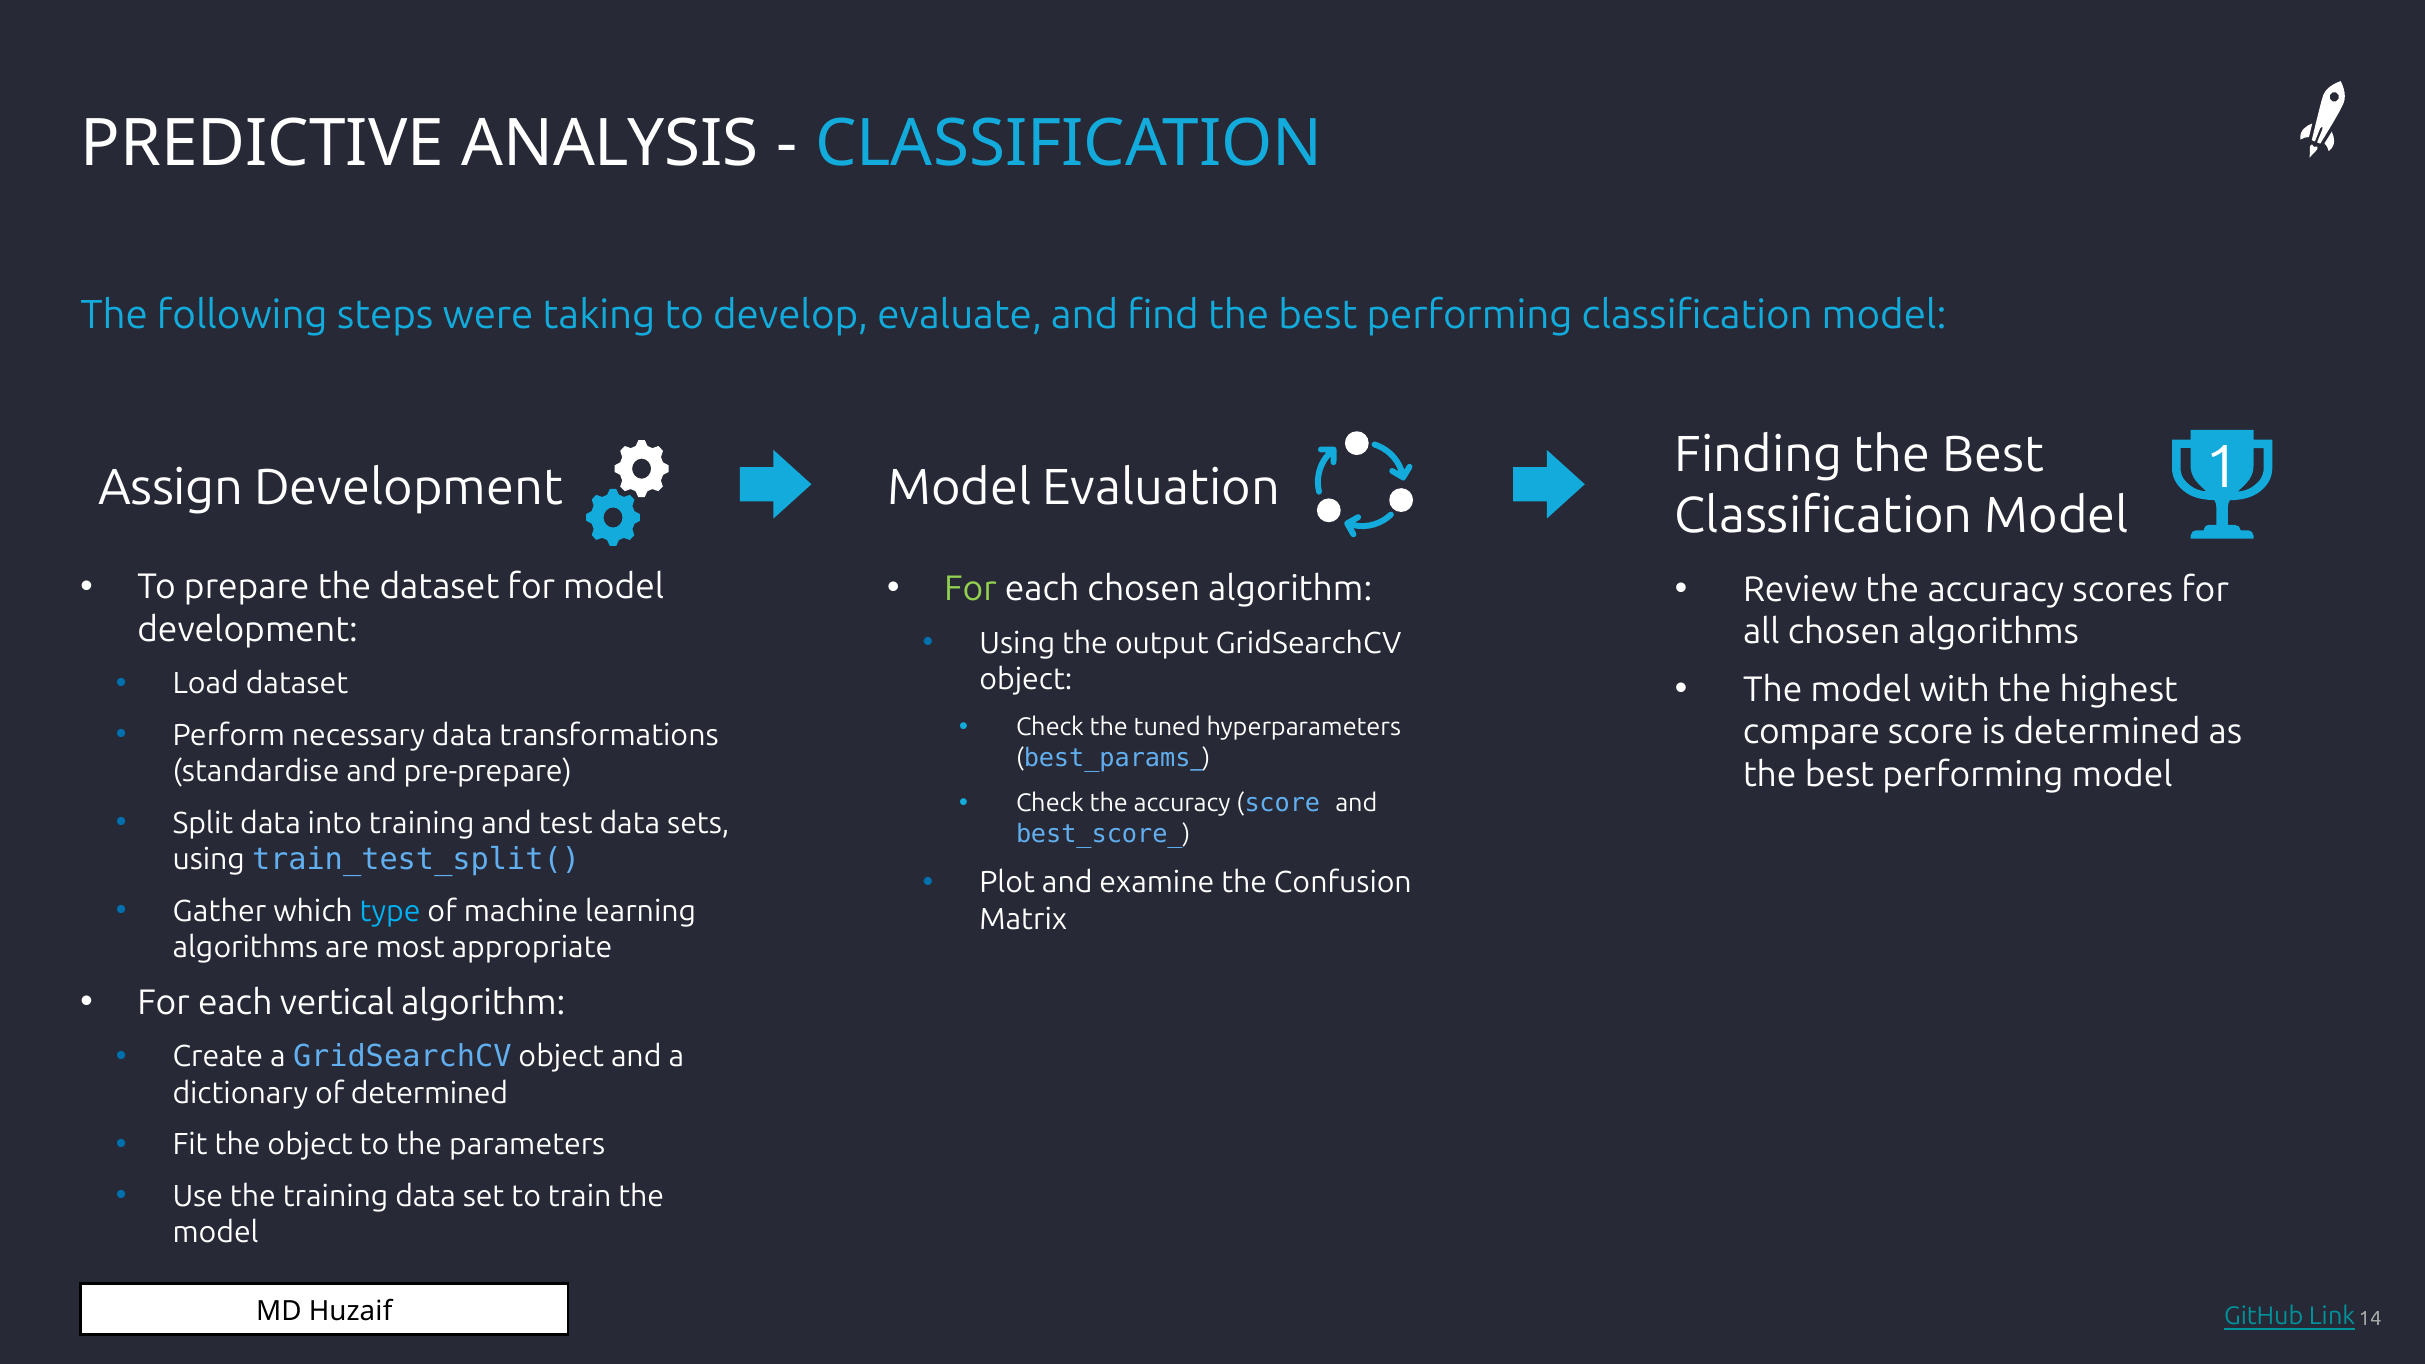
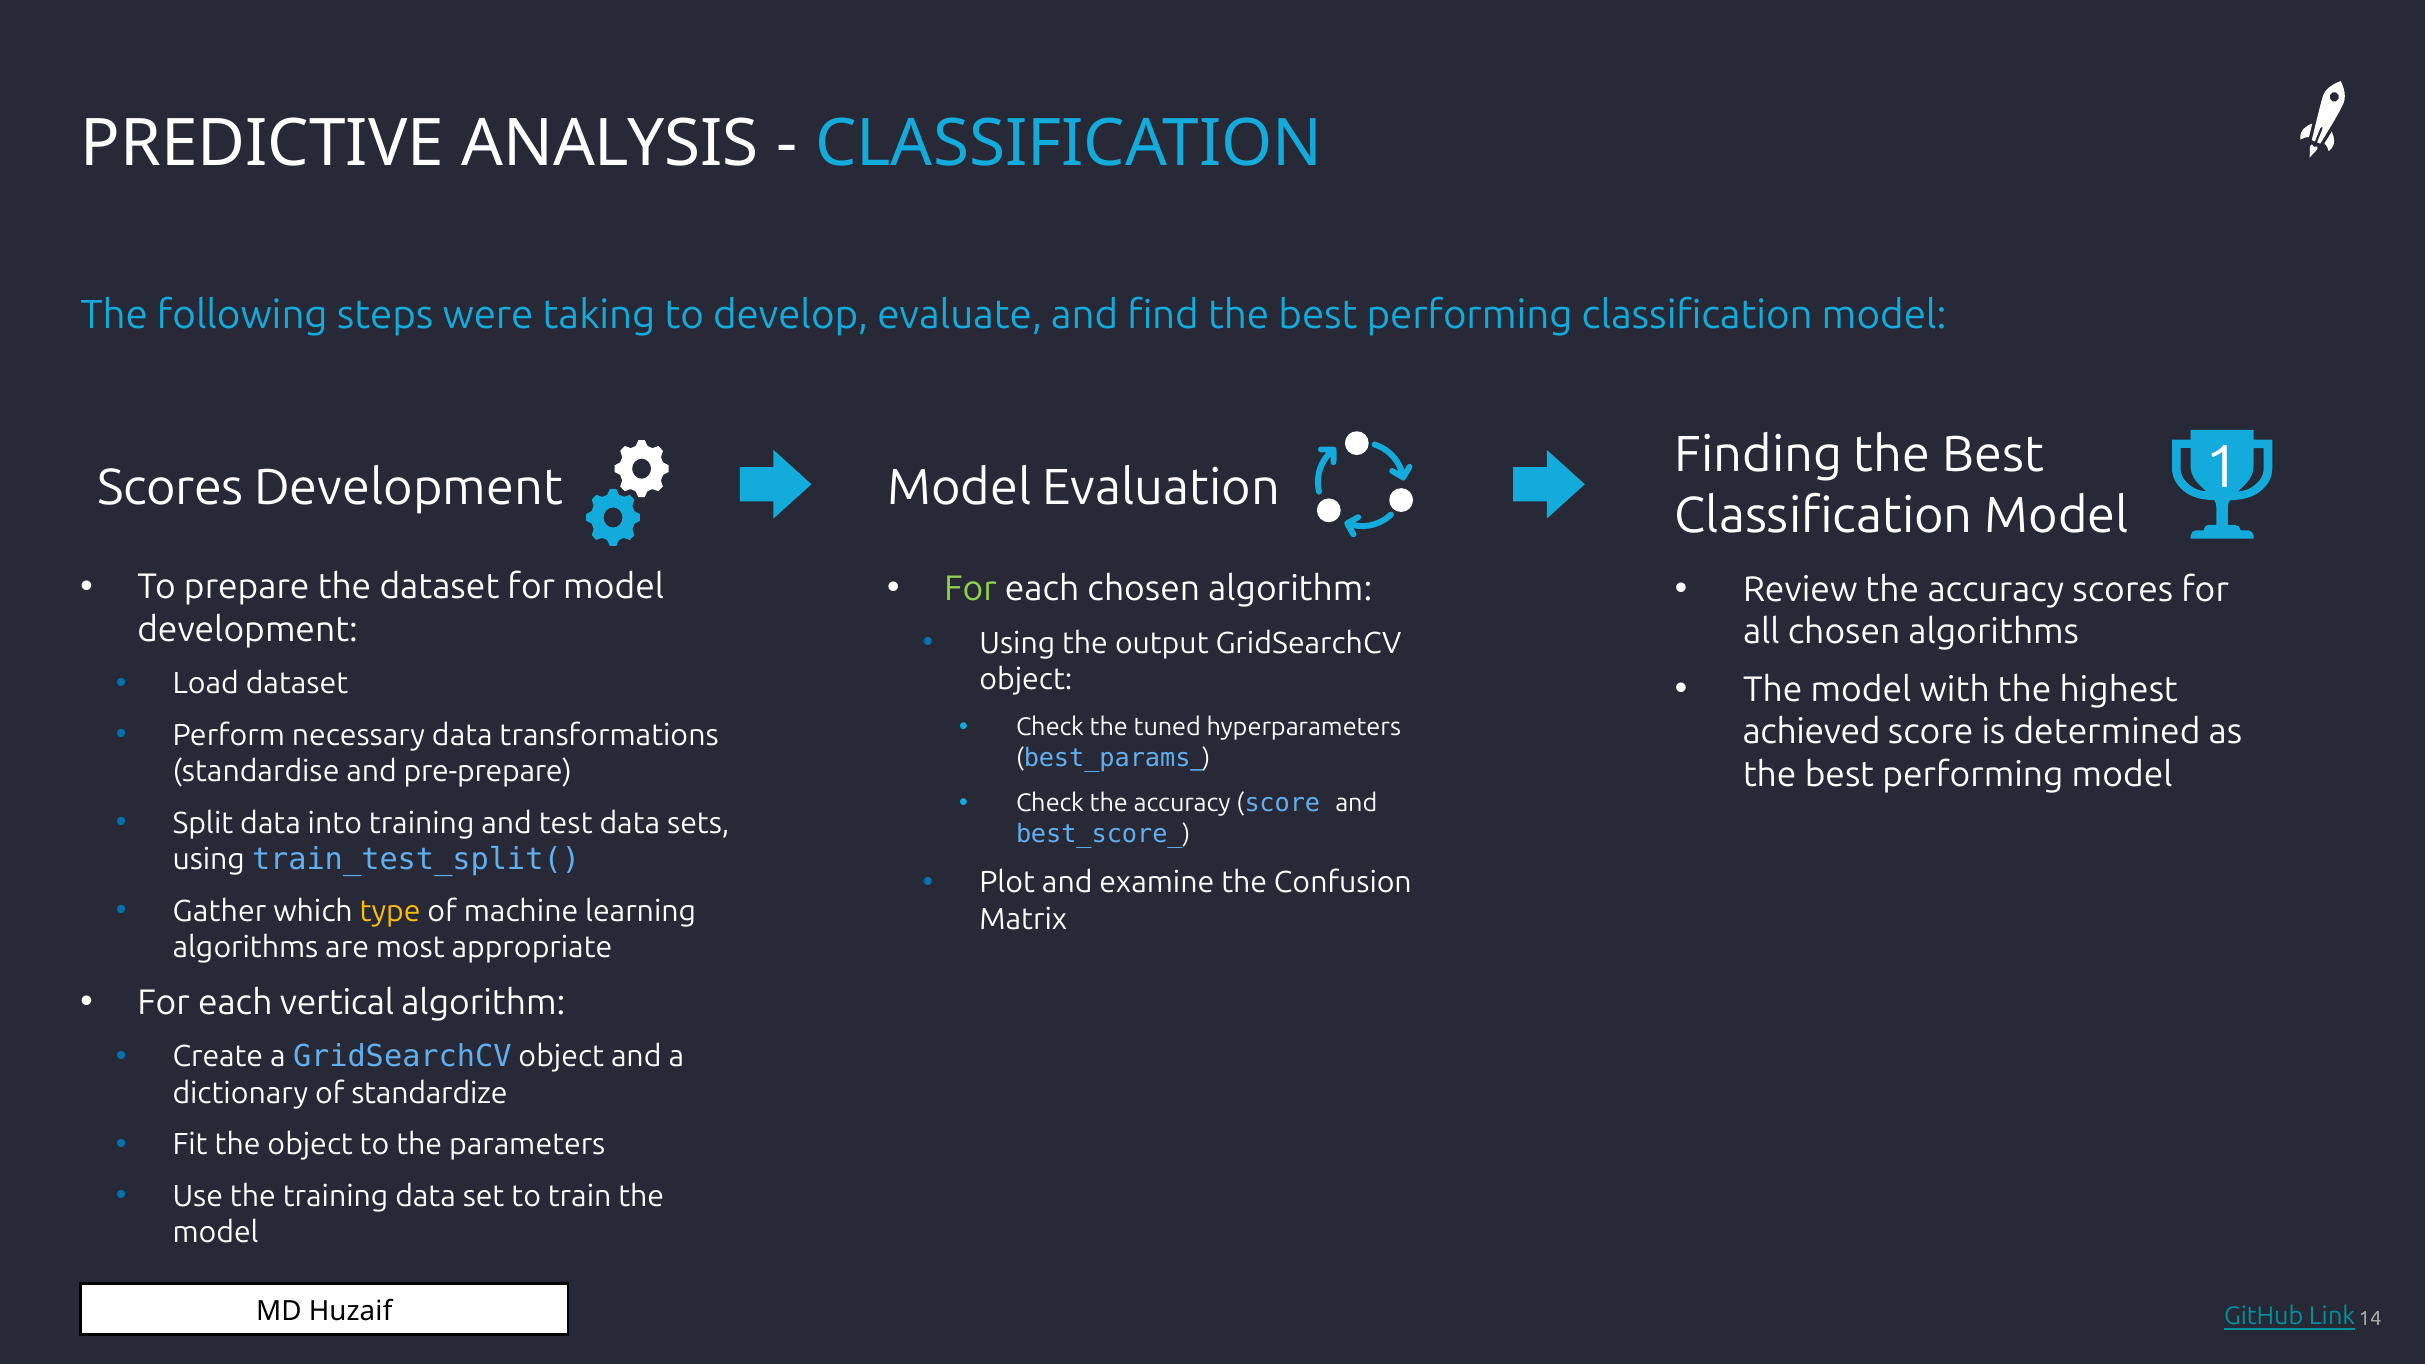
Assign: Assign -> Scores (171, 488)
compare: compare -> achieved (1812, 732)
type colour: light blue -> yellow (390, 911)
of determined: determined -> standardize (429, 1093)
